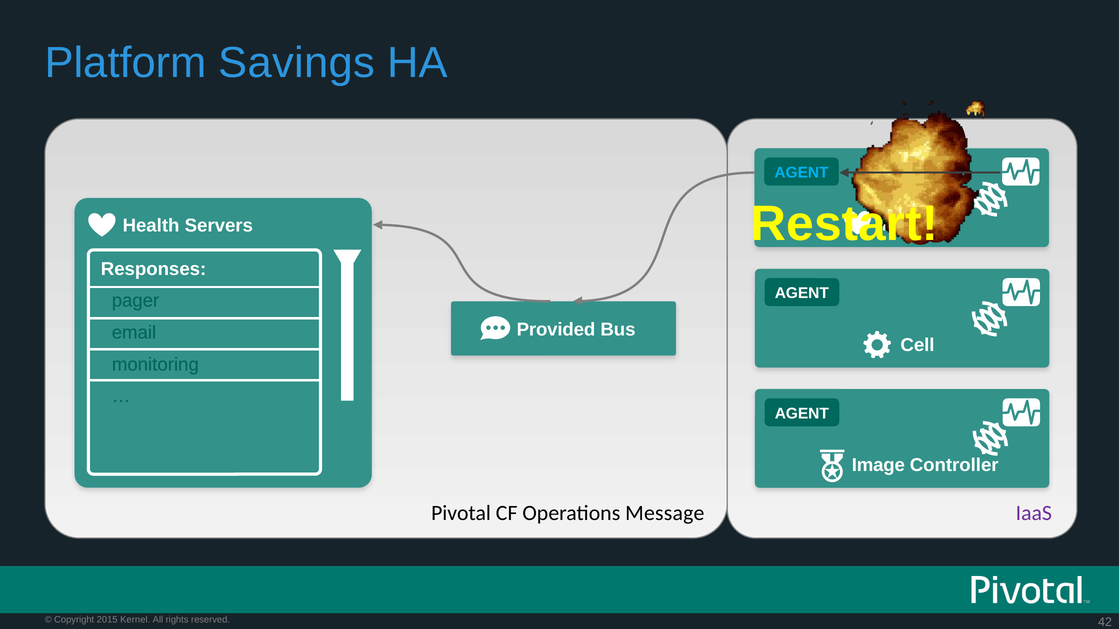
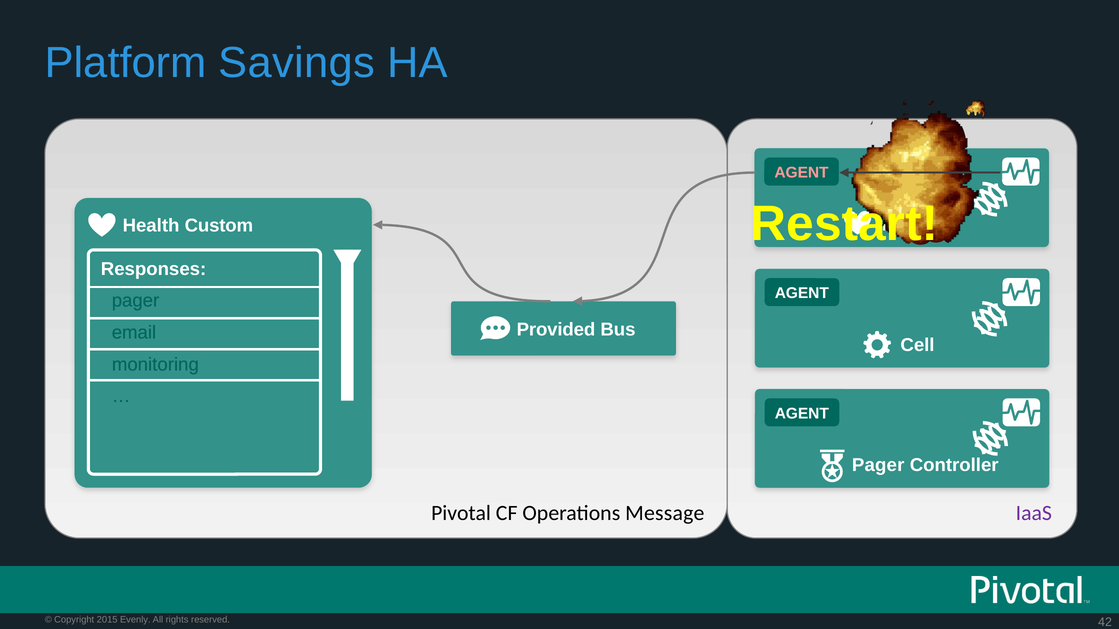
AGENT colour: light blue -> pink (802, 173)
Servers: Servers -> Custom (219, 226)
Image: Image -> Pager (878, 466)
Kernel: Kernel -> Evenly (135, 620)
